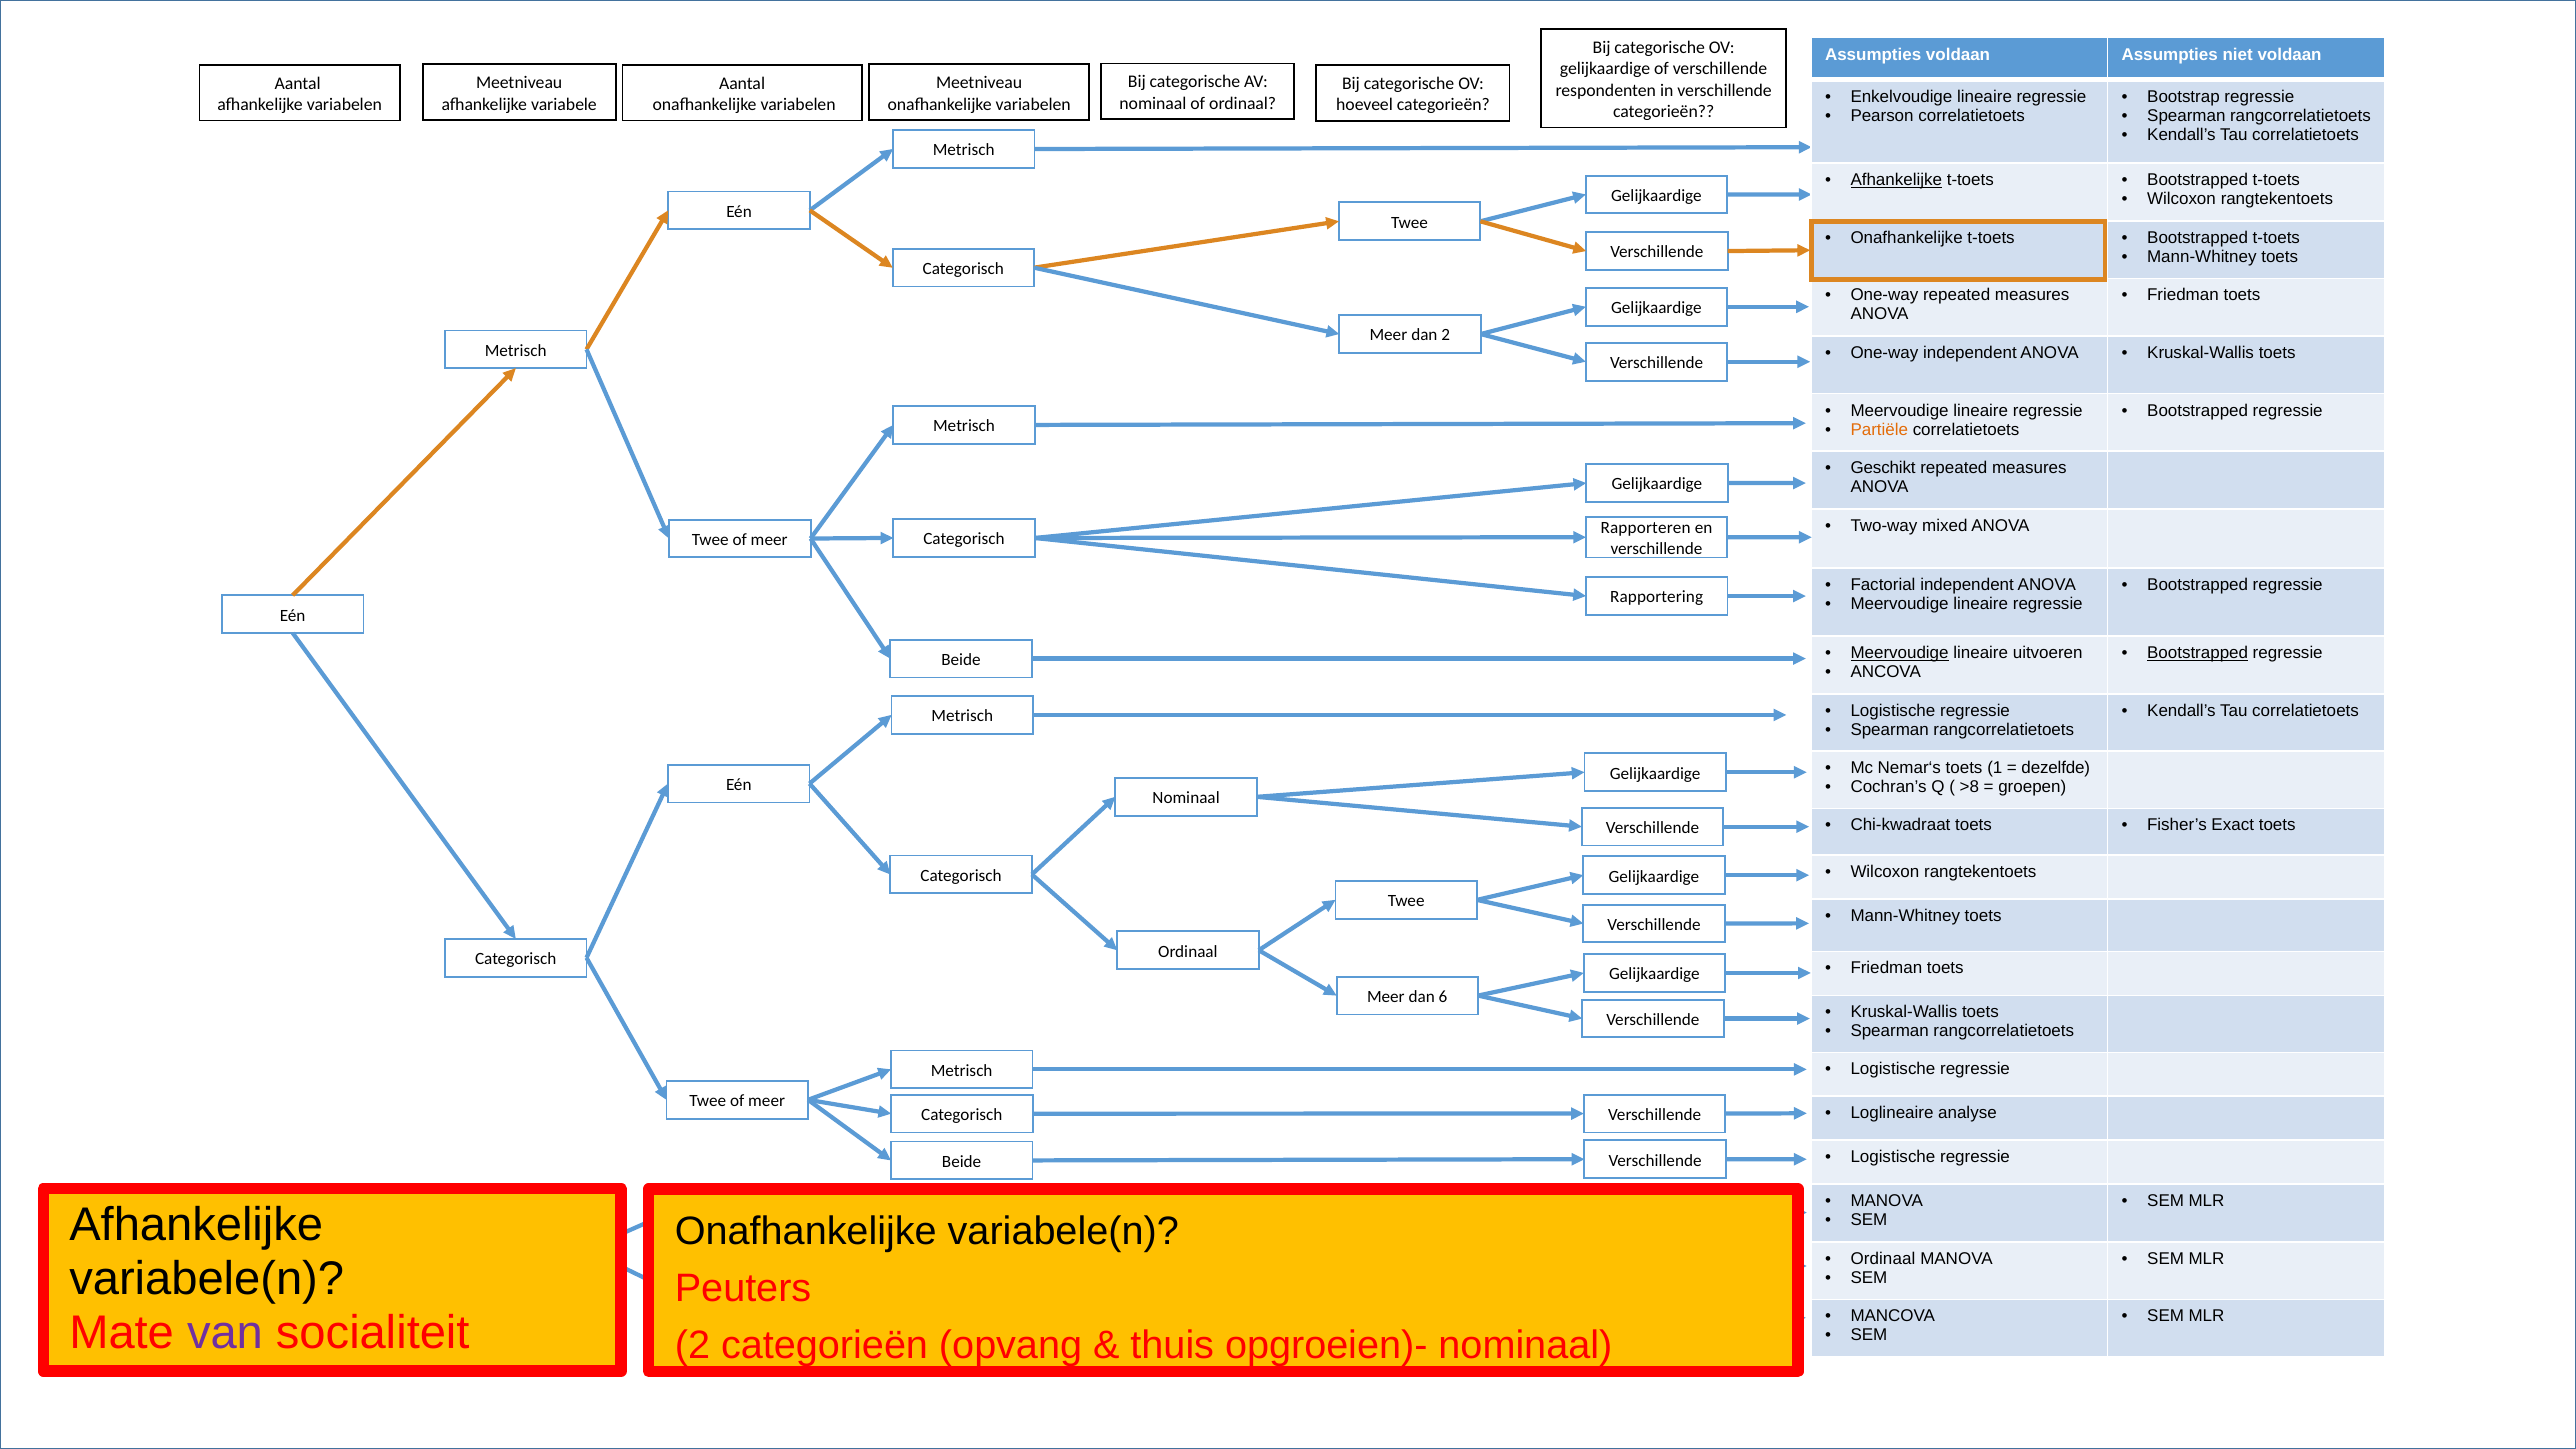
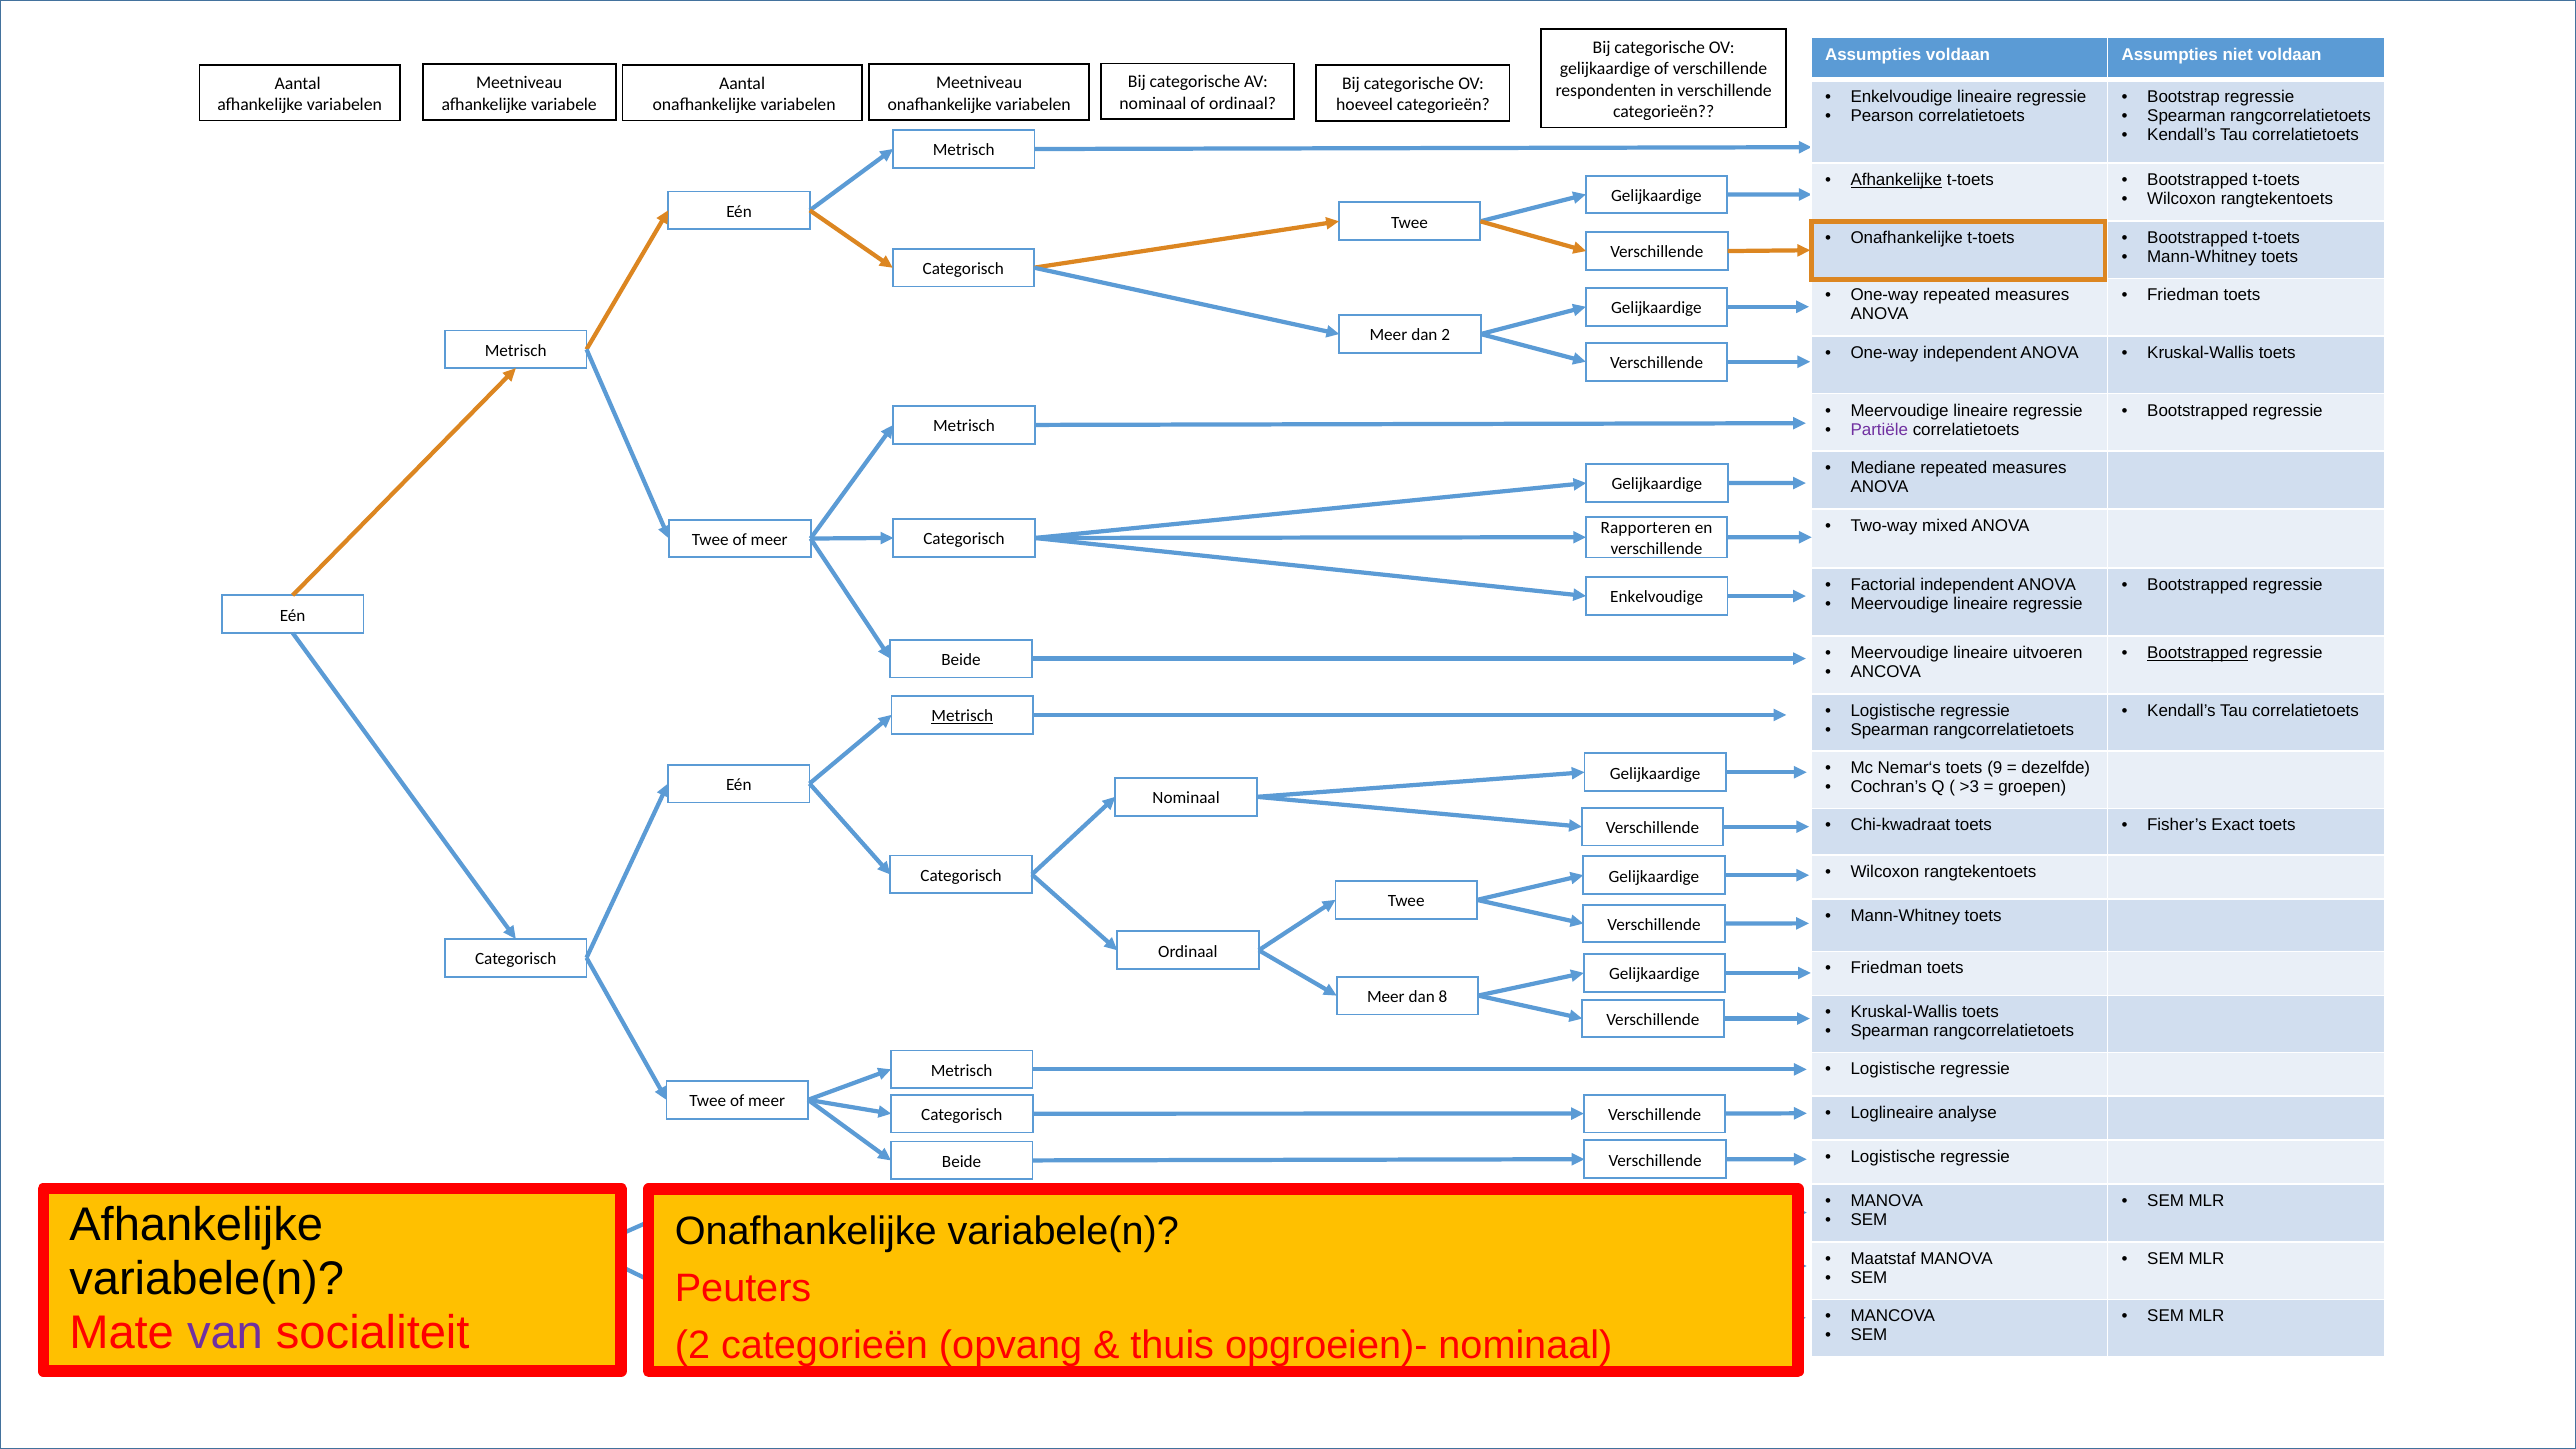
Partiële colour: orange -> purple (1879, 430)
Geschikt: Geschikt -> Mediane (1883, 468)
Rapportering: Rapportering -> Enkelvoudige (1657, 597)
Meervoudige underline: present -> none (1900, 653)
Metrisch underline: none -> present (962, 716)
1: 1 -> 9 (1995, 768)
>8: >8 -> >3 (1969, 787)
6: 6 -> 8 (1443, 997)
Ordinaal: Ordinaal -> Maatstaf (1883, 1259)
